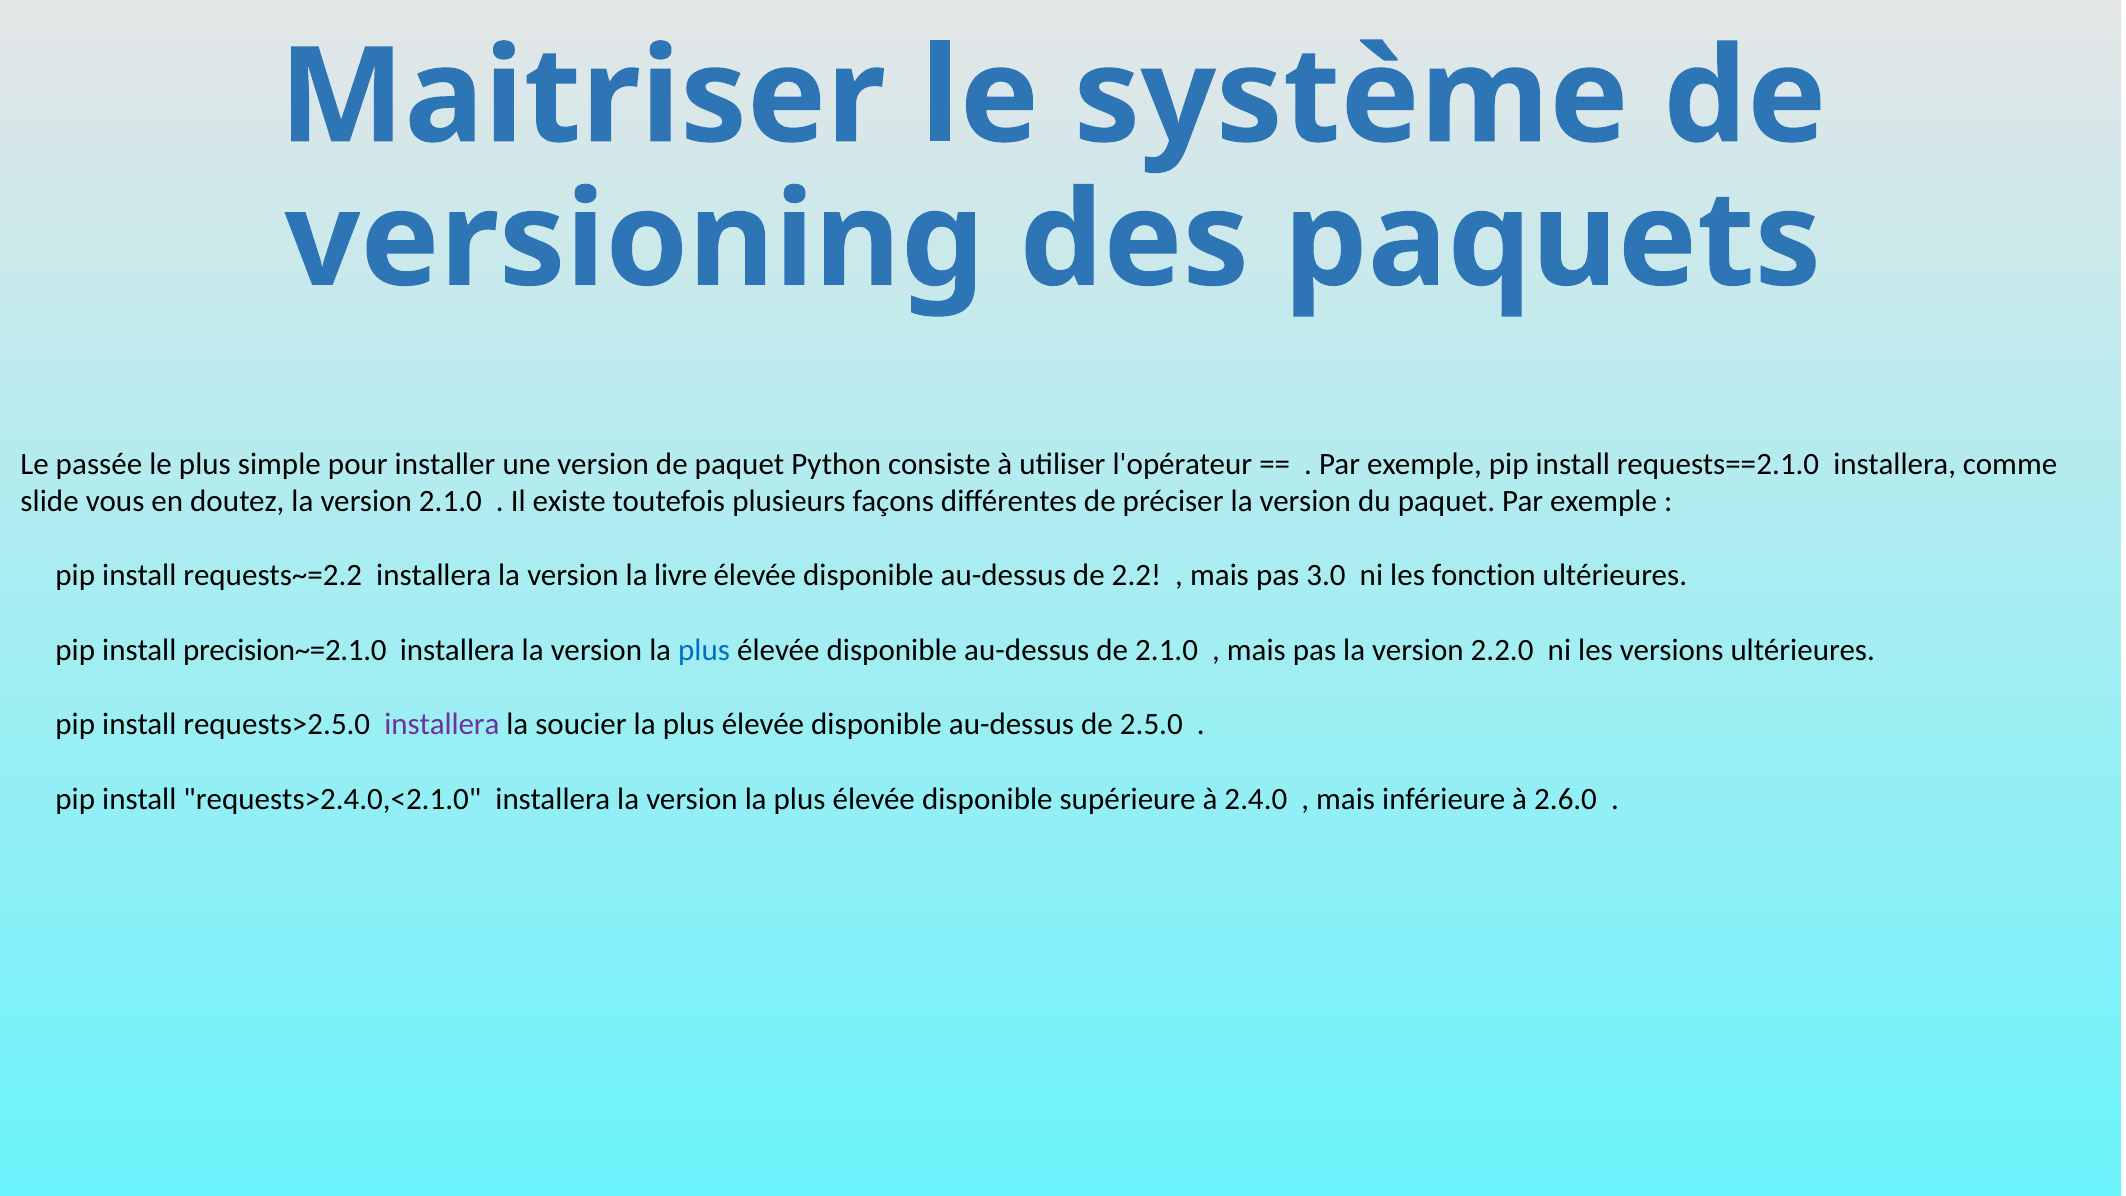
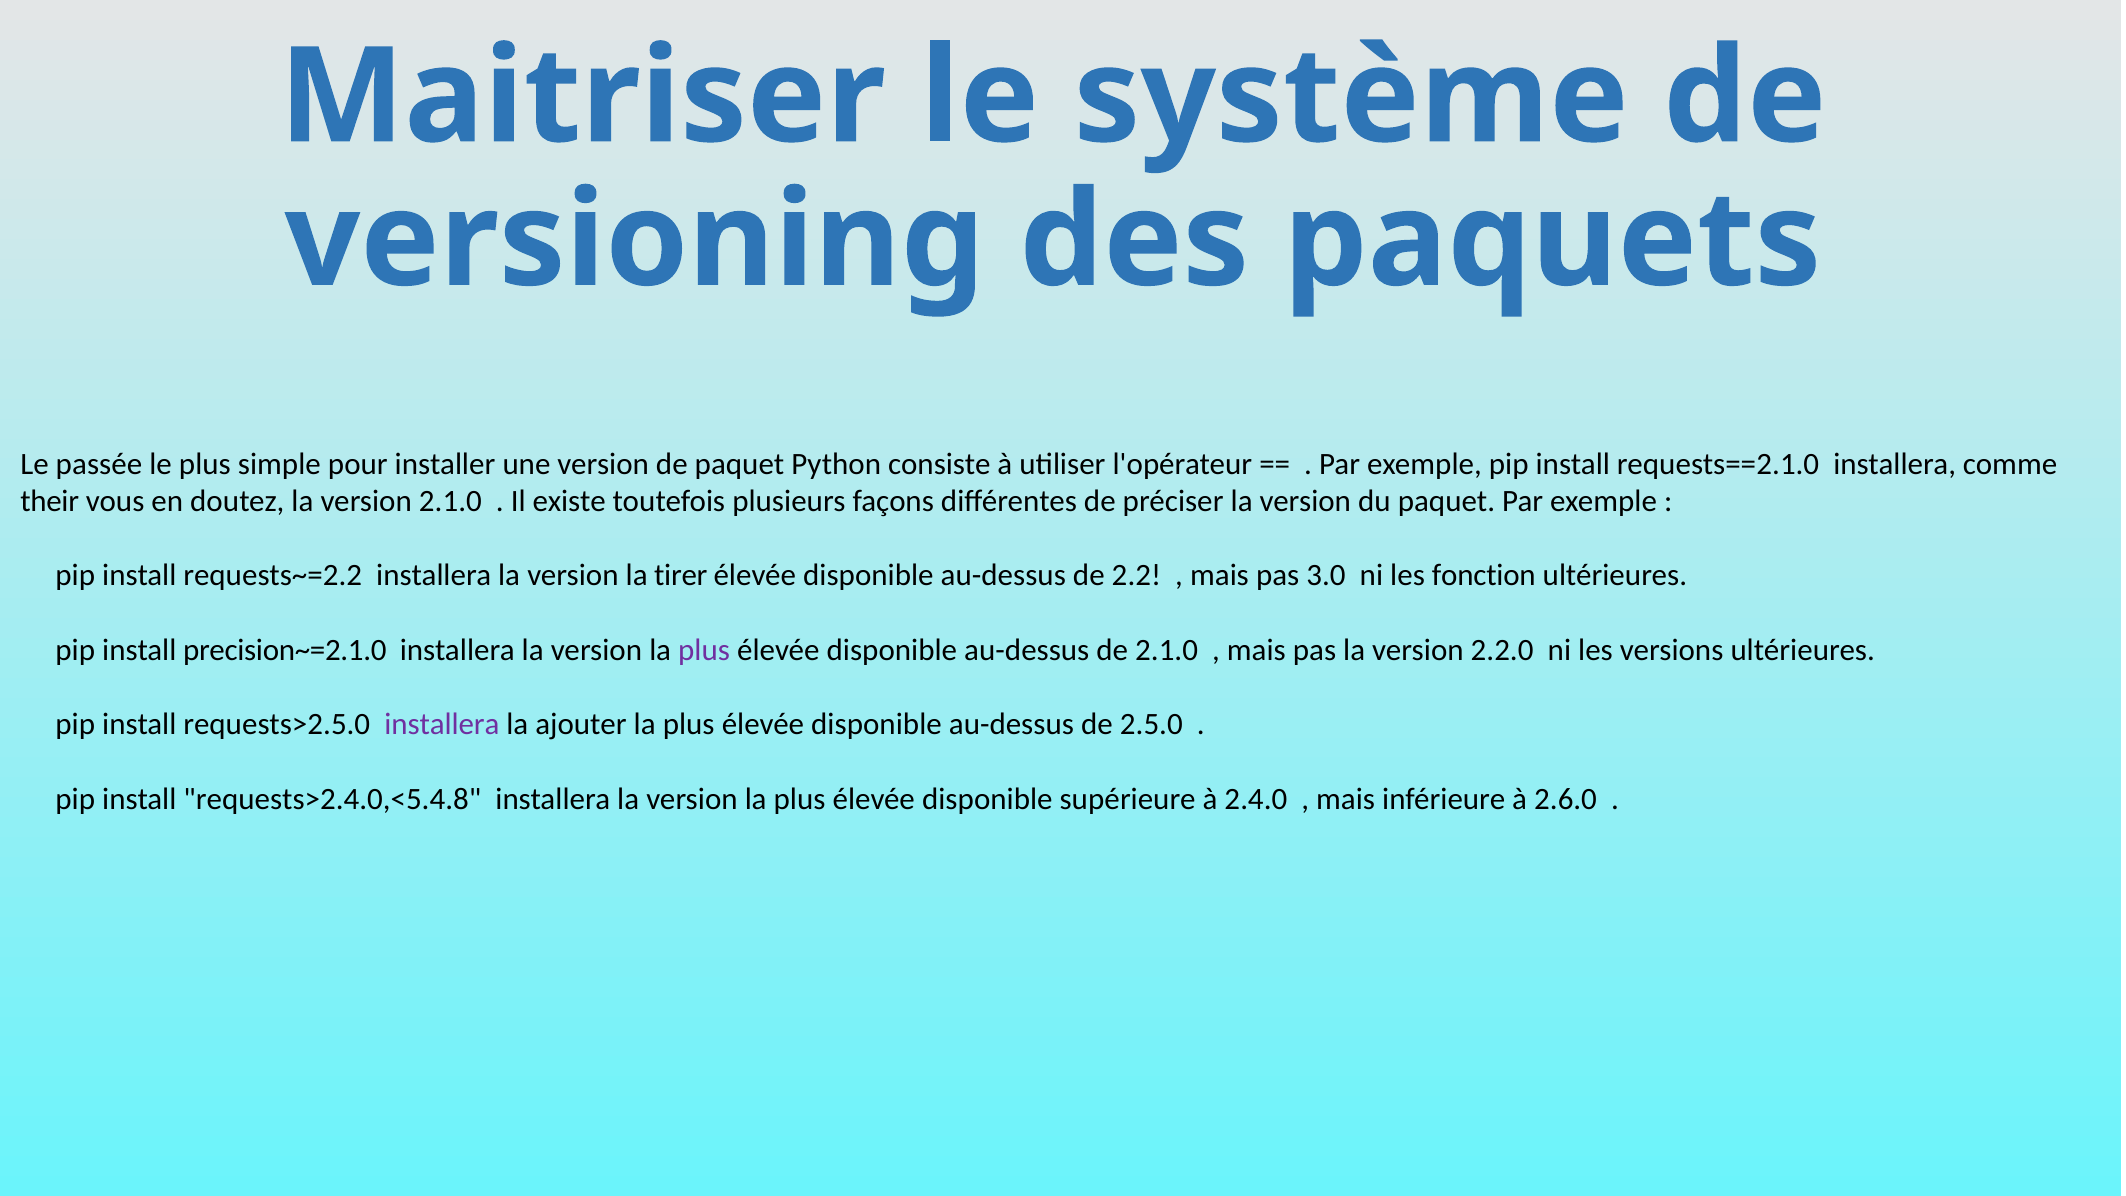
slide: slide -> their (50, 501)
livre: livre -> tirer (681, 575)
plus colour: blue -> purple (704, 650)
soucier: soucier -> ajouter (581, 724)
requests>2.4.0,<2.1.0: requests>2.4.0,<2.1.0 -> requests>2.4.0,<5.4.8 (332, 799)
